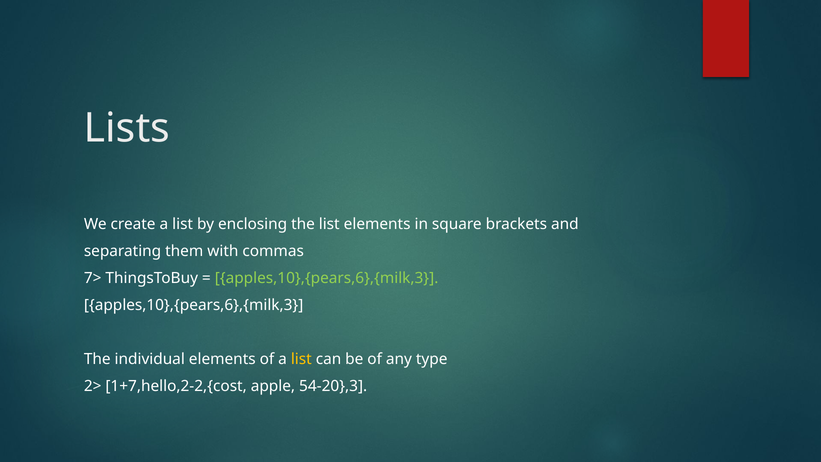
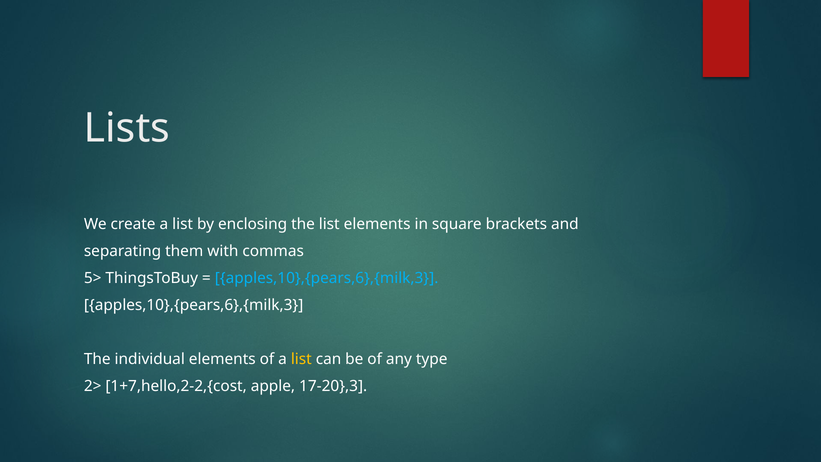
7>: 7> -> 5> (93, 278)
apples,10},{pears,6},{milk,3 colour: light green -> light blue (327, 278)
54-20},3: 54-20},3 -> 17-20},3 (333, 386)
